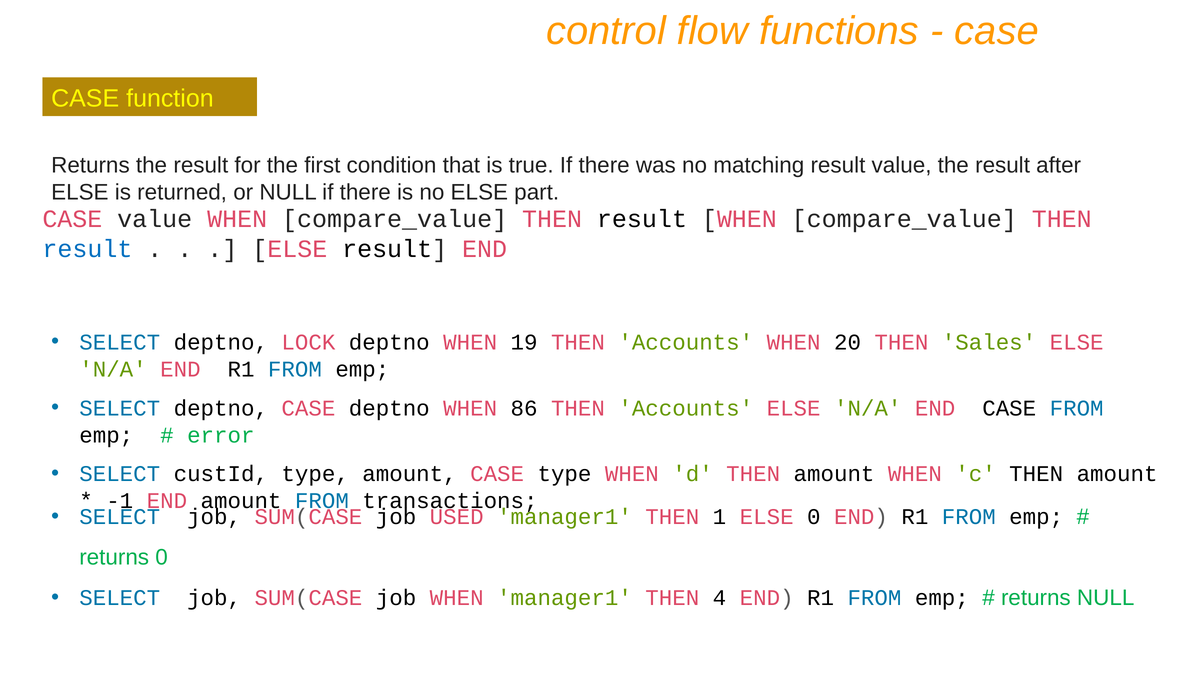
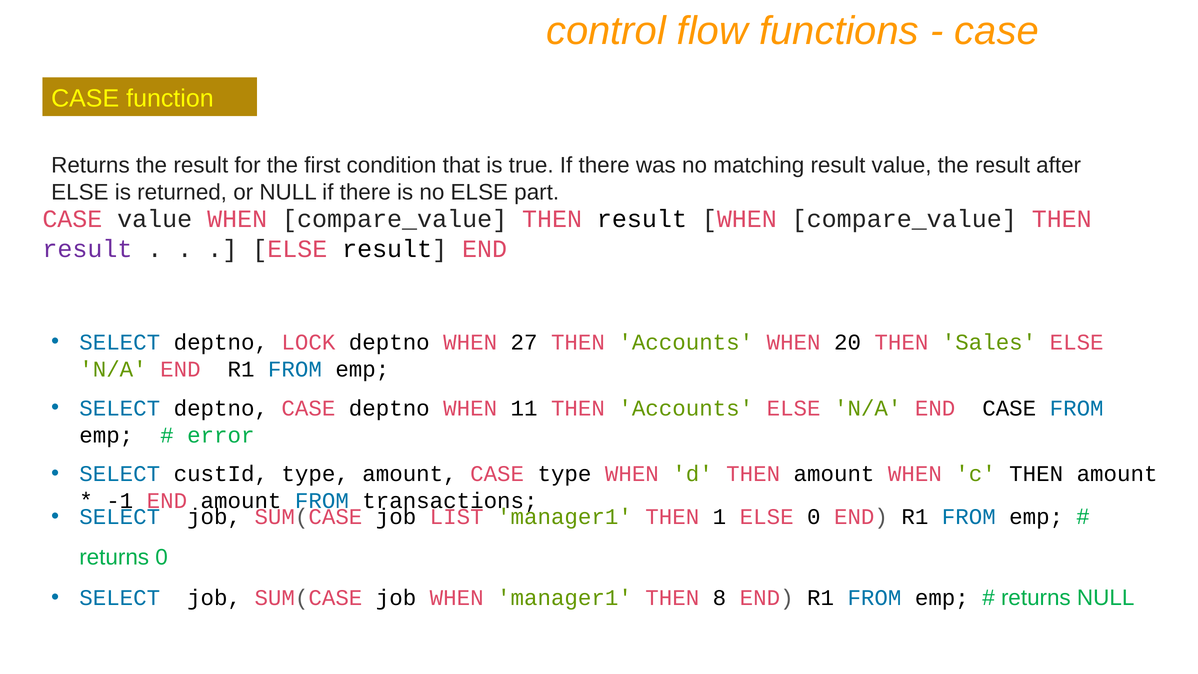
result colour: blue -> purple (87, 249)
19: 19 -> 27 (524, 342)
86: 86 -> 11 (524, 408)
USED: USED -> LIST (457, 517)
4: 4 -> 8 (719, 598)
